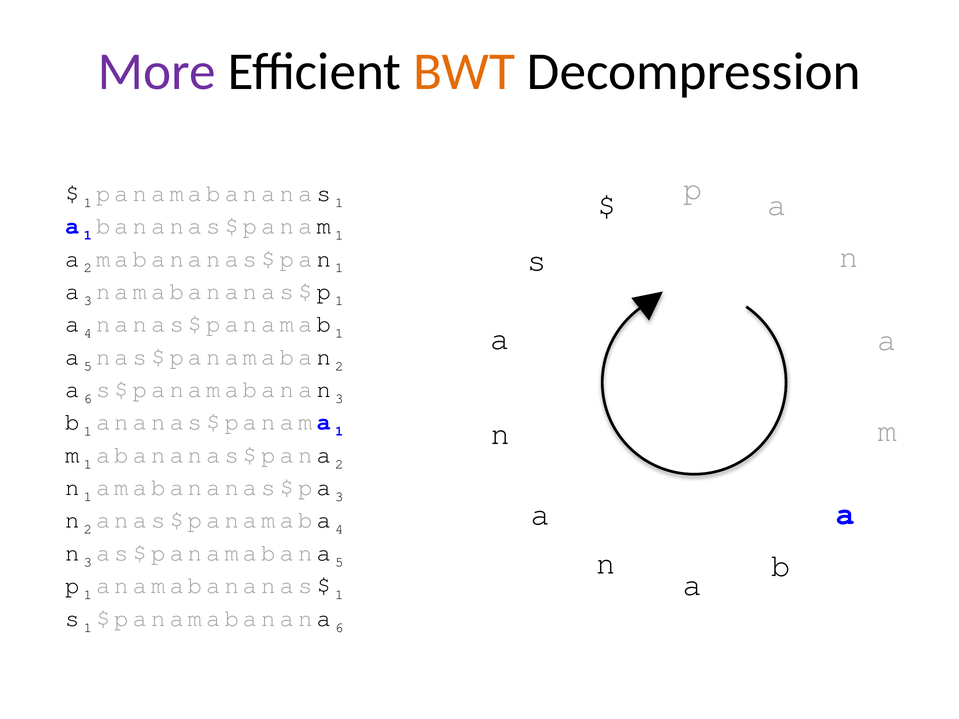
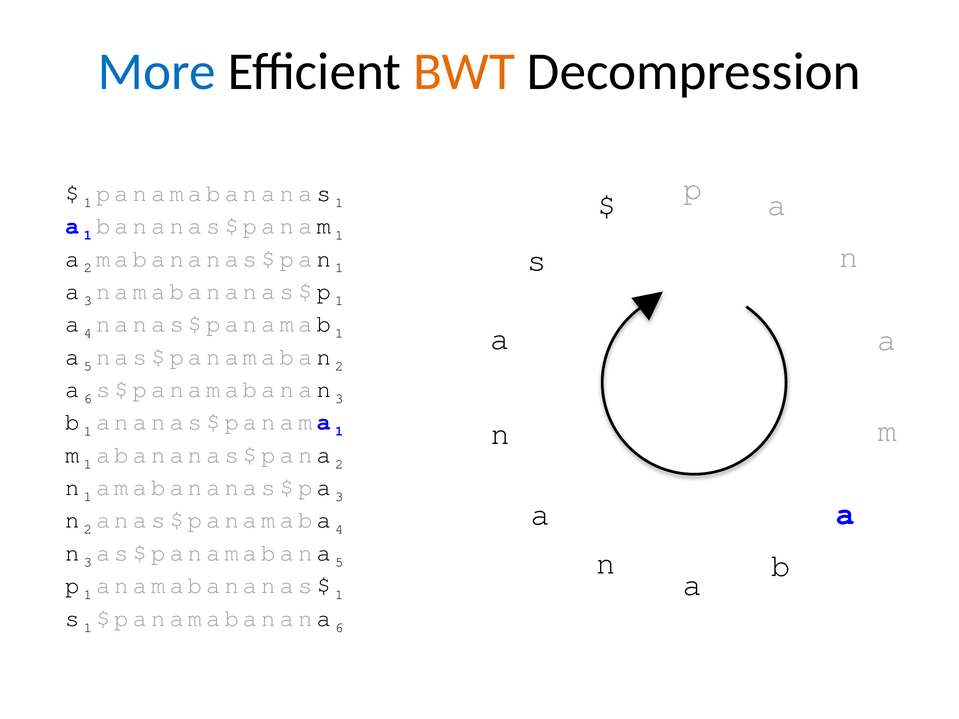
More colour: purple -> blue (157, 72)
